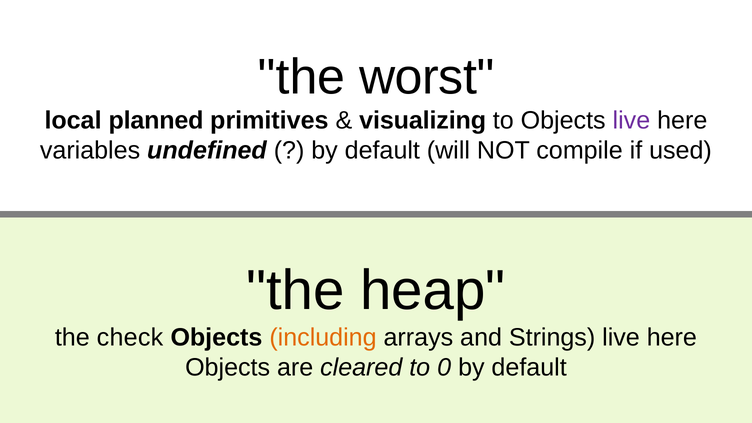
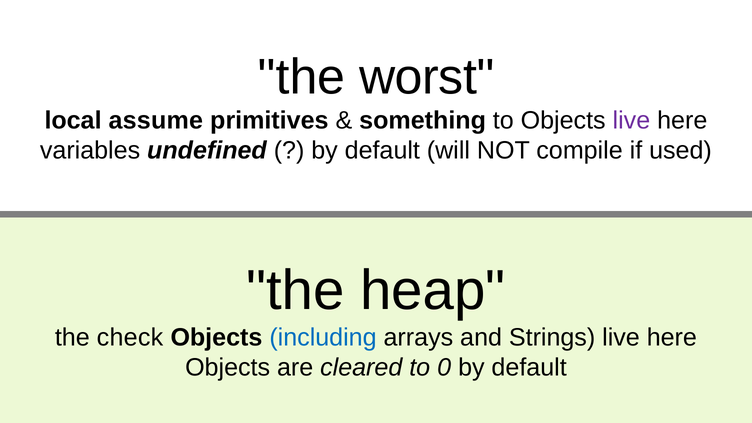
planned: planned -> assume (156, 120)
visualizing: visualizing -> something (423, 120)
including colour: orange -> blue (323, 337)
